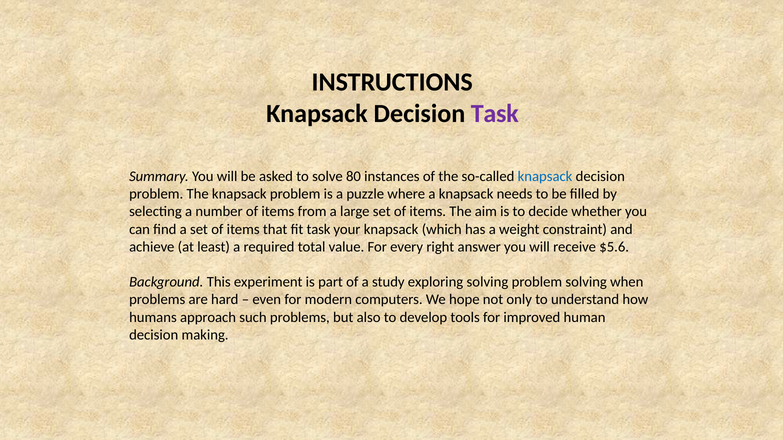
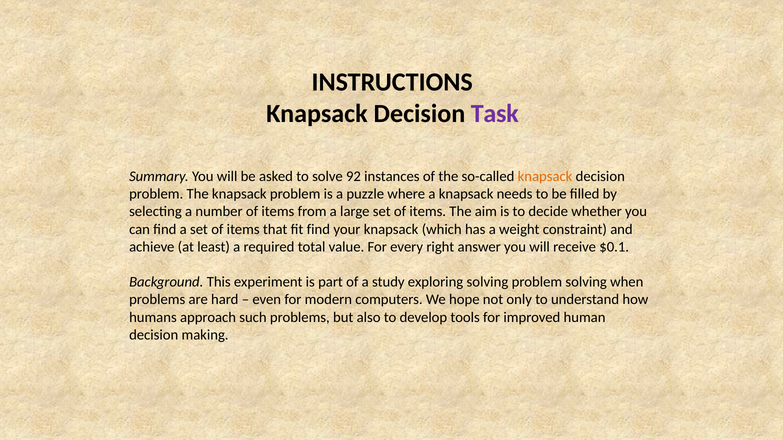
80: 80 -> 92 (353, 177)
knapsack colour: blue -> orange (545, 177)
fit task: task -> find (318, 229)
$5.6: $5.6 -> $0.1 (614, 247)
